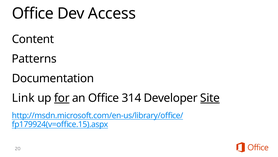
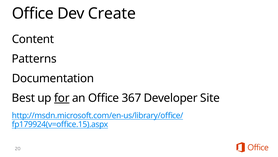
Access: Access -> Create (112, 14)
Link: Link -> Best (23, 98)
314: 314 -> 367 (131, 98)
Site underline: present -> none (210, 98)
